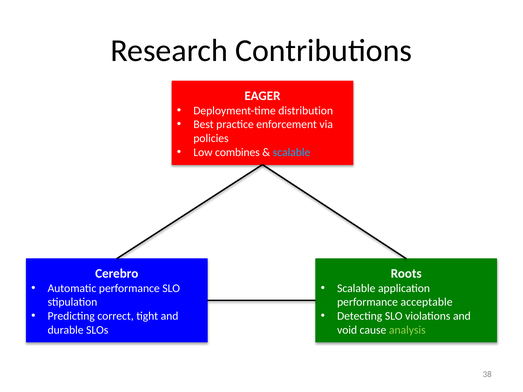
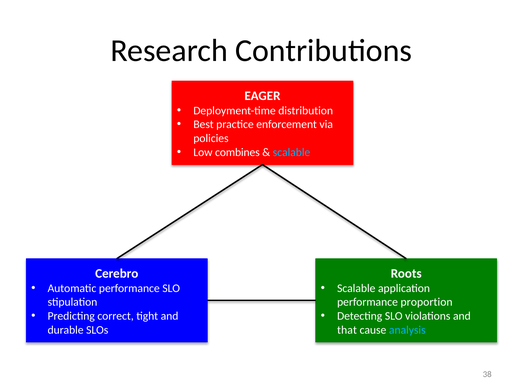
acceptable: acceptable -> proportion (427, 302)
void: void -> that (347, 330)
analysis colour: light green -> light blue (407, 330)
